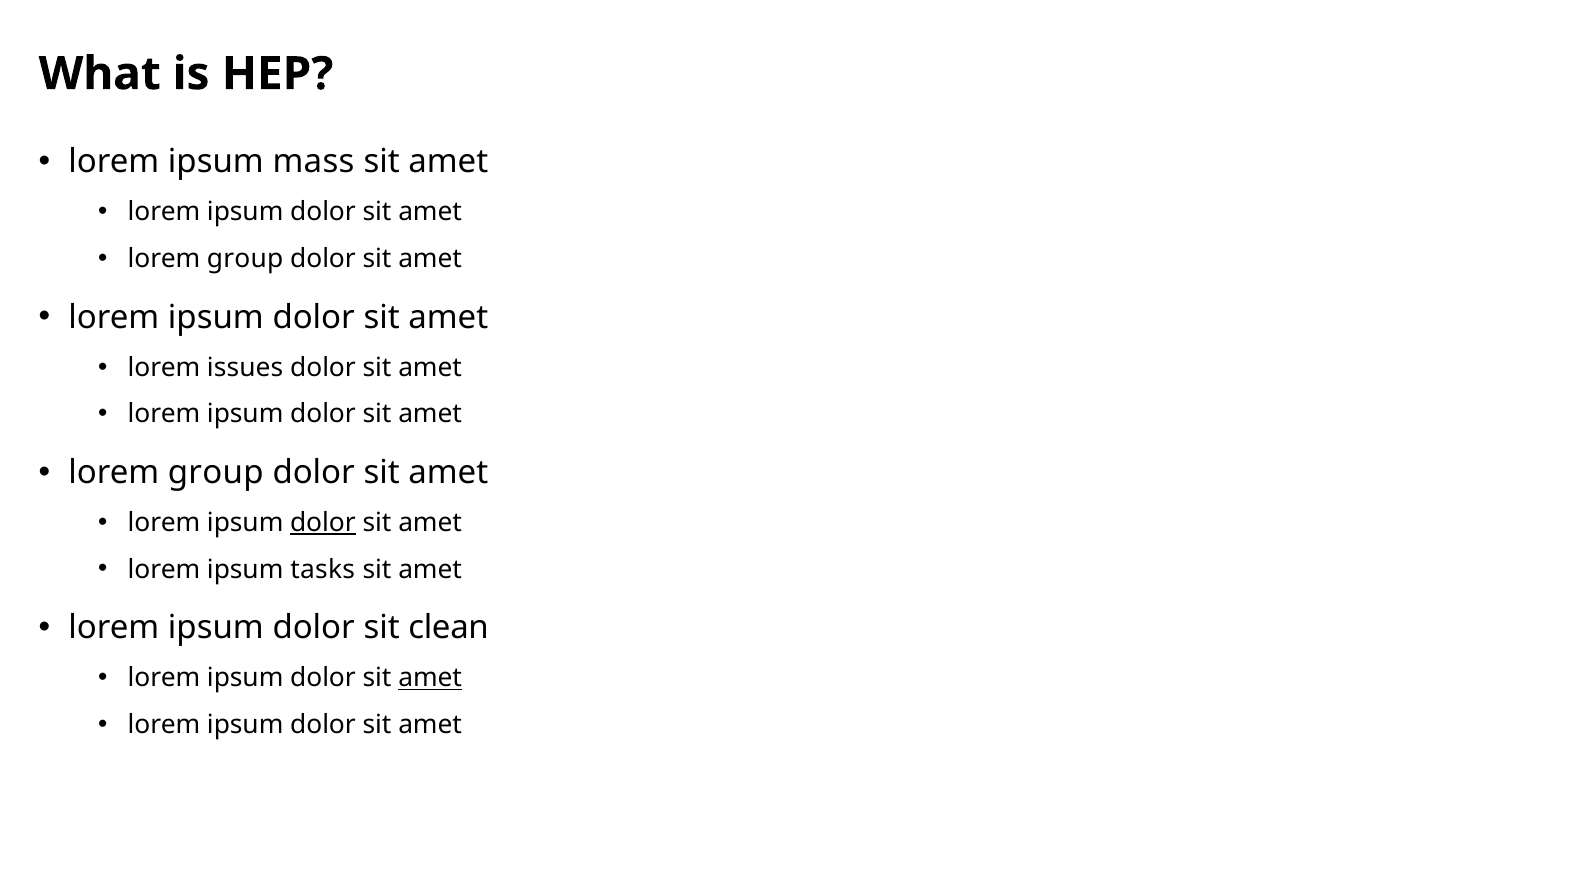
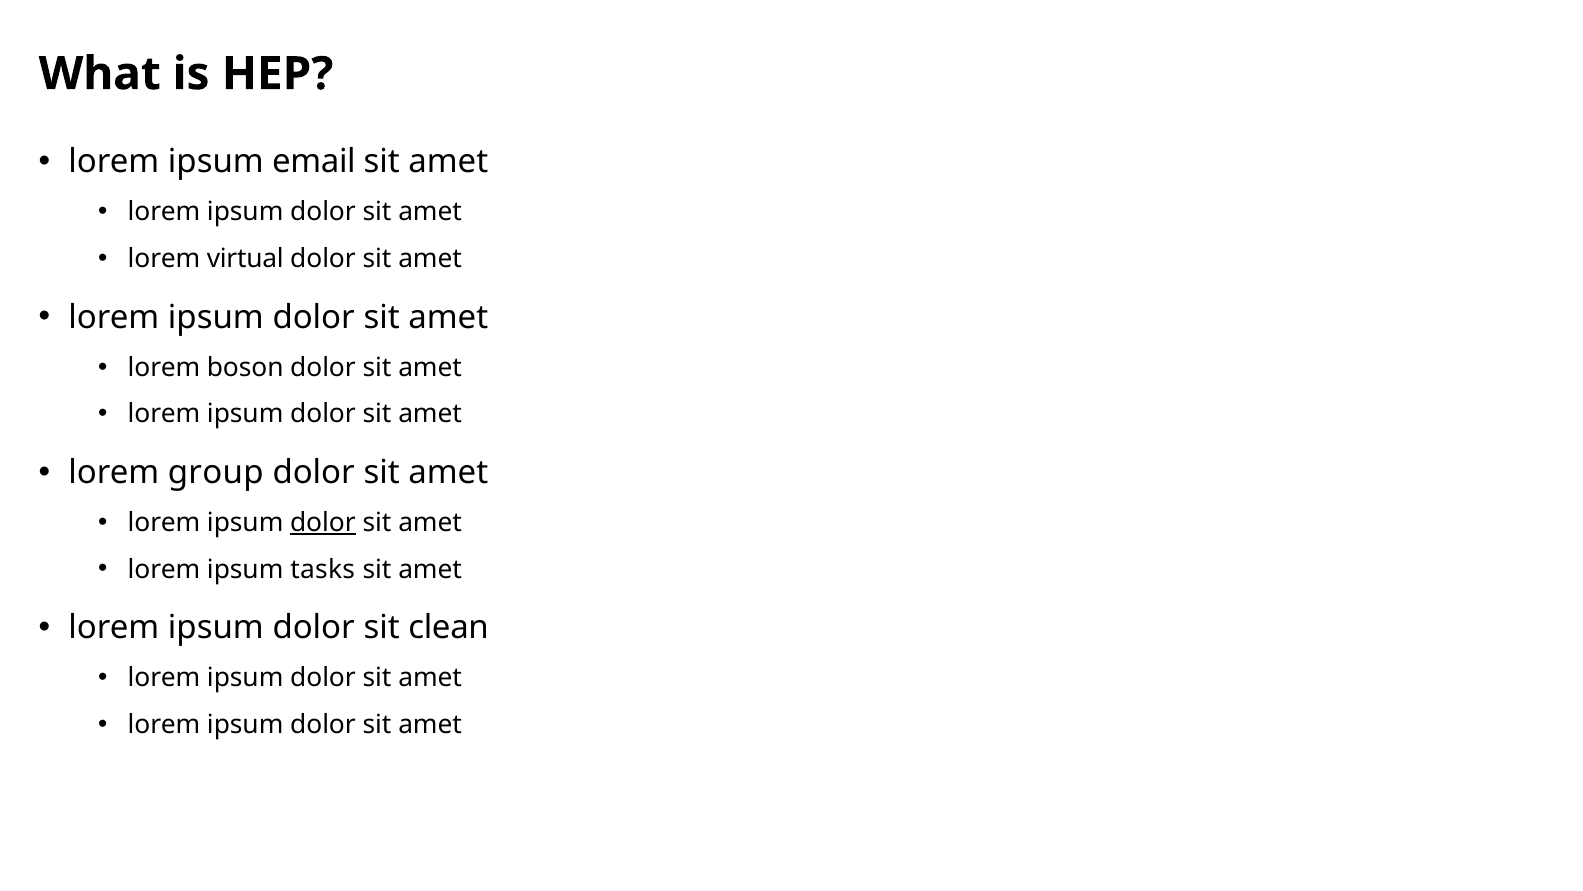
mass: mass -> email (314, 162)
group: group -> virtual (245, 259)
issues: issues -> boson (245, 367)
amet underline: present -> none (430, 678)
